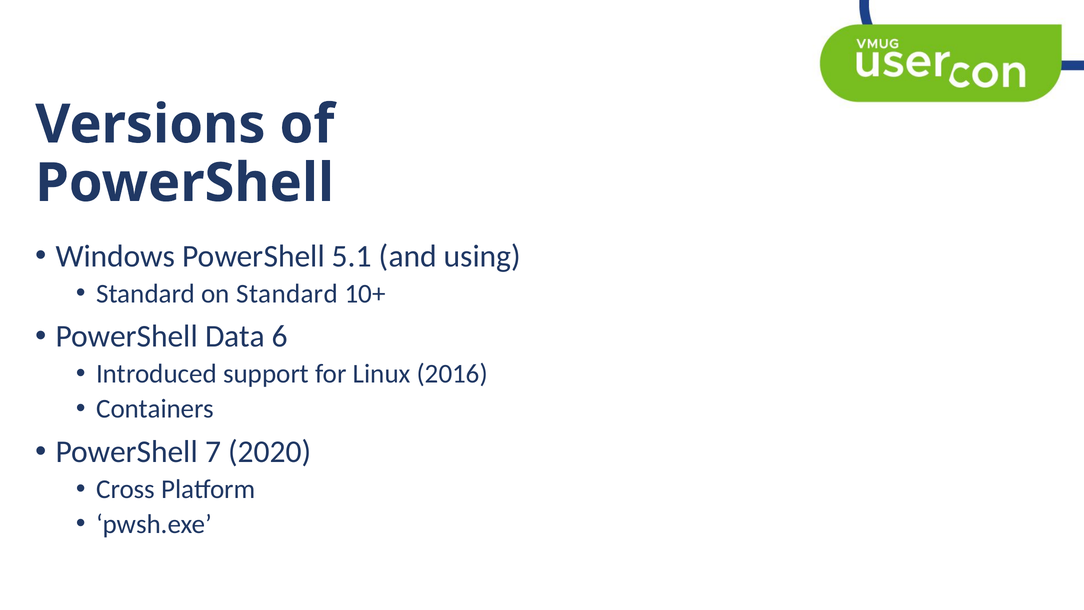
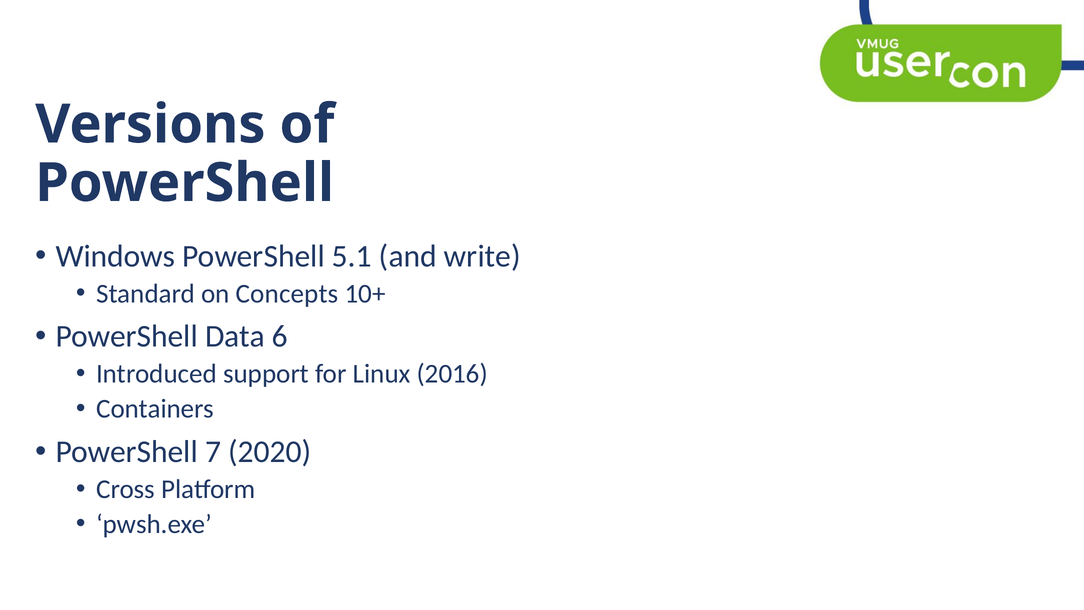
using: using -> write (482, 256)
on Standard: Standard -> Concepts (287, 293)
